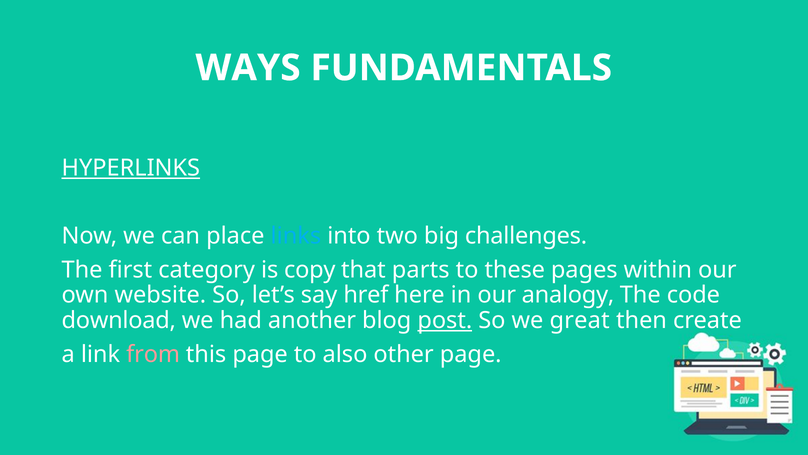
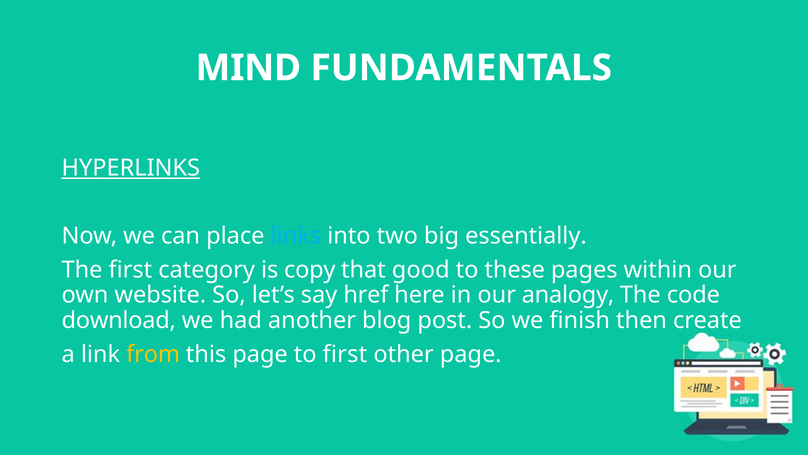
WAYS: WAYS -> MIND (248, 68)
challenges: challenges -> essentially (526, 236)
parts: parts -> good (421, 269)
post underline: present -> none (445, 320)
great: great -> finish (580, 320)
from colour: pink -> yellow (153, 354)
to also: also -> first (345, 354)
